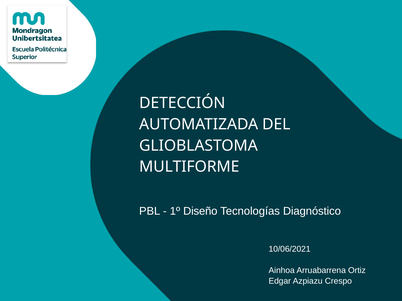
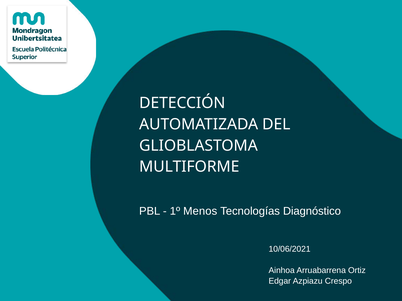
Diseño: Diseño -> Menos (200, 211)
